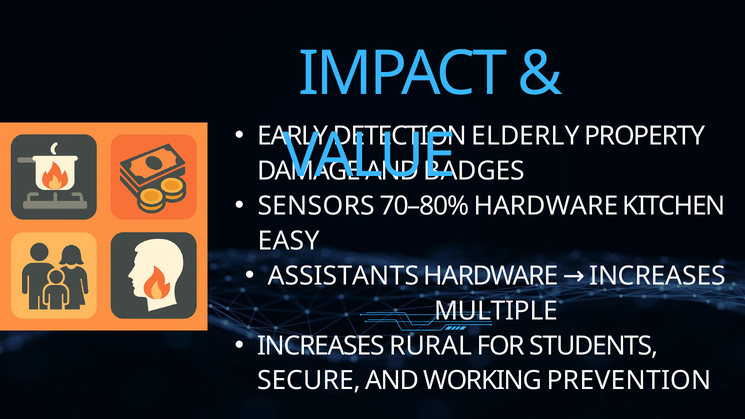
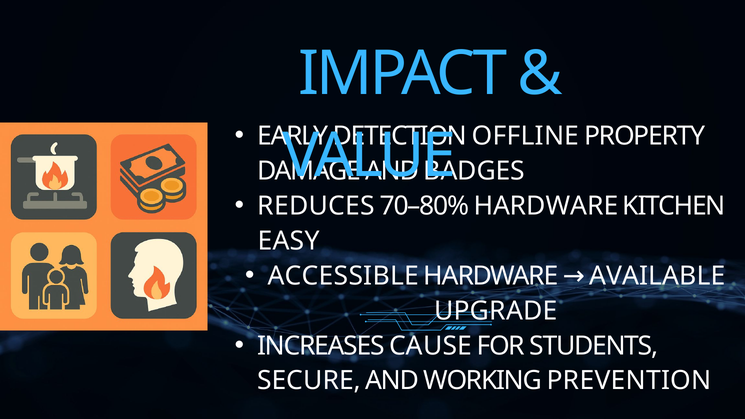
ELDERLY: ELDERLY -> OFFLINE (525, 136)
SENSORS: SENSORS -> REDUCES (316, 206)
ASSISTANTS: ASSISTANTS -> ACCESSIBLE (343, 276)
HARDWARE INCREASES: INCREASES -> AVAILABLE (657, 276)
MULTIPLE: MULTIPLE -> UPGRADE (496, 311)
RURAL: RURAL -> CAUSE (431, 346)
